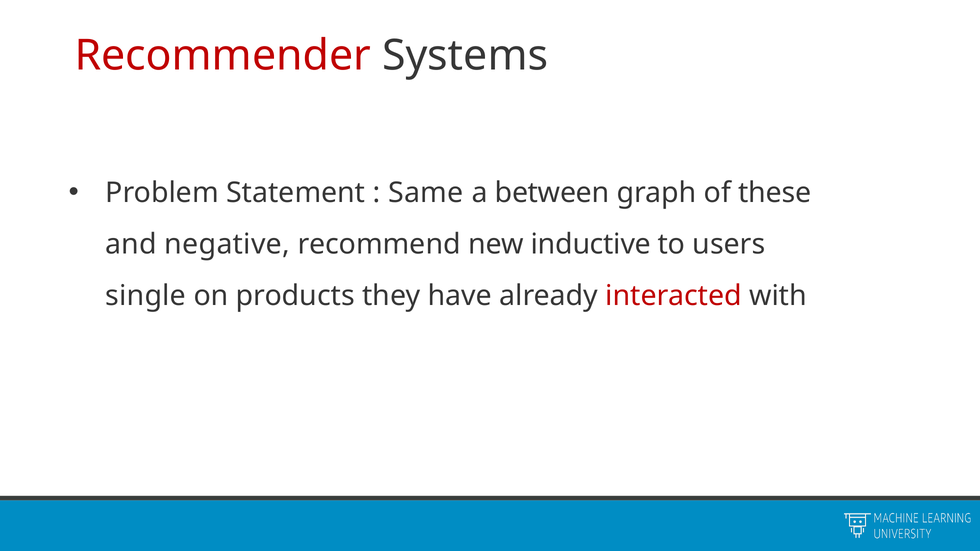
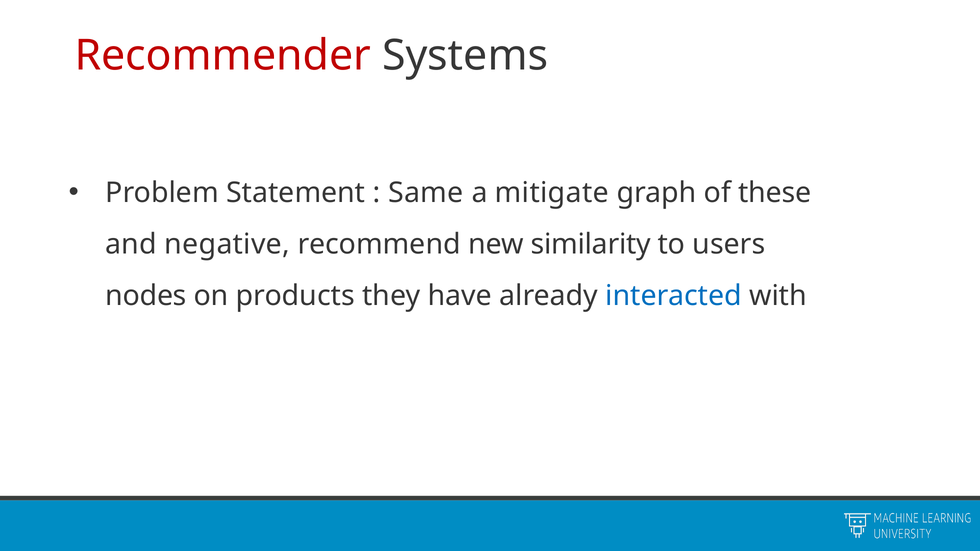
between: between -> mitigate (552, 193)
inductive: inductive -> similarity (591, 244)
single: single -> nodes (146, 296)
interacted colour: red -> blue (674, 296)
